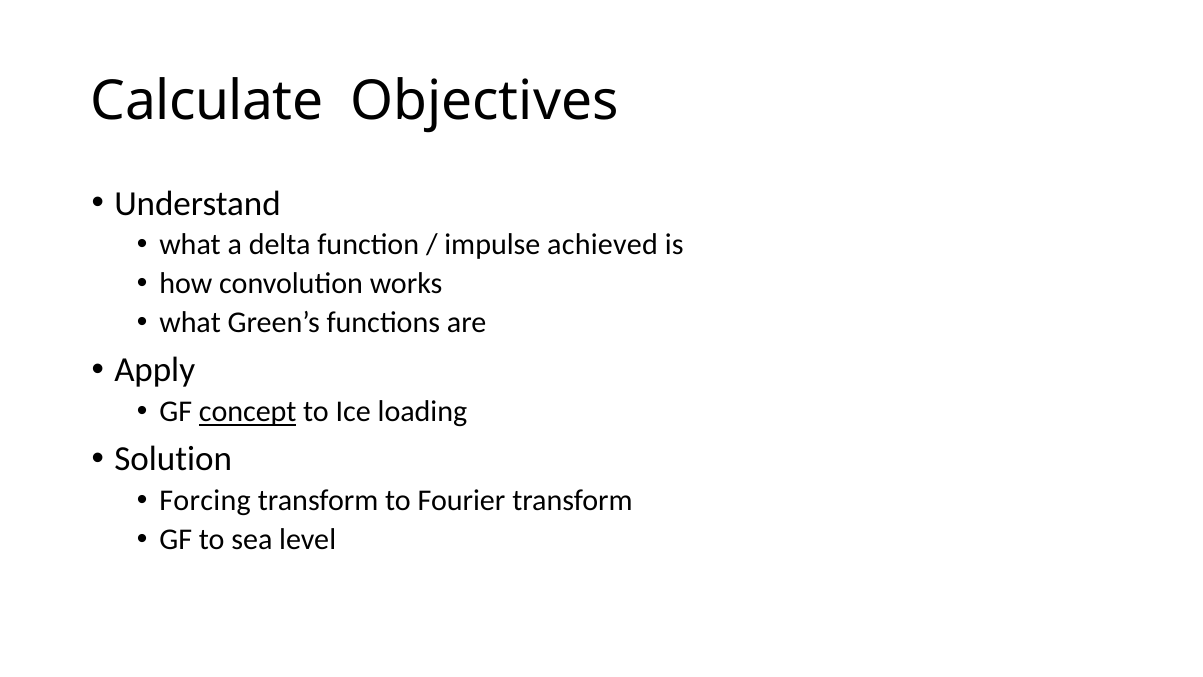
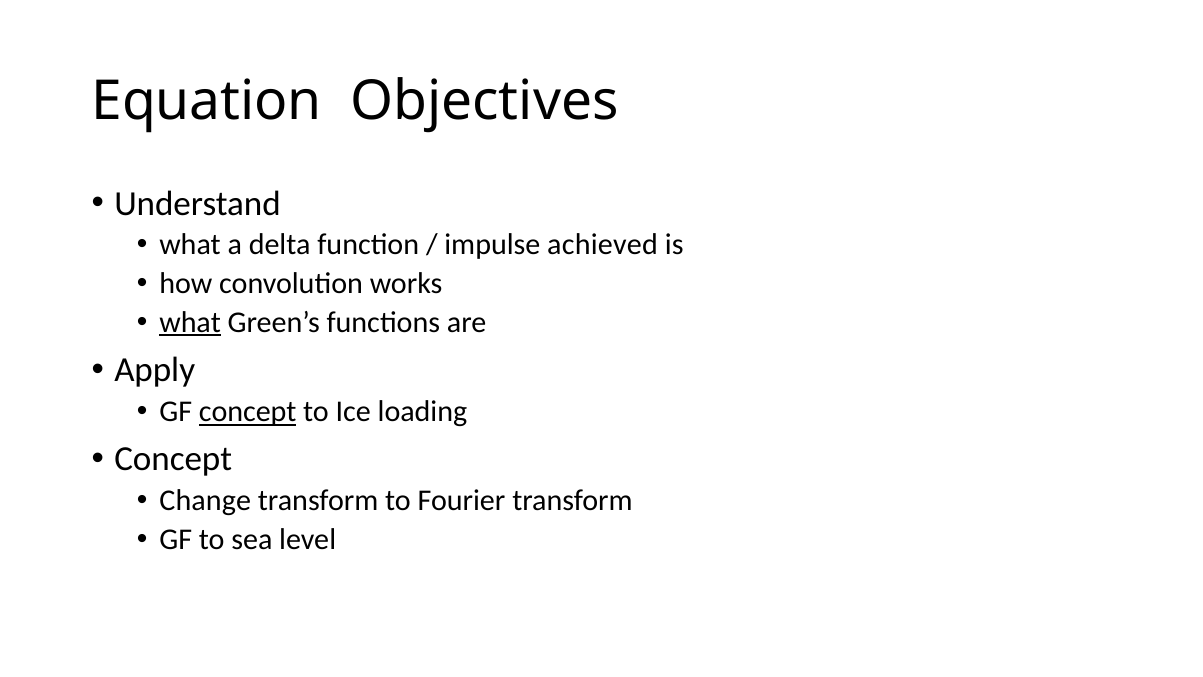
Calculate: Calculate -> Equation (207, 101)
what underline: none -> present (190, 322)
Solution: Solution -> Concept (173, 459)
Forcing: Forcing -> Change (205, 501)
